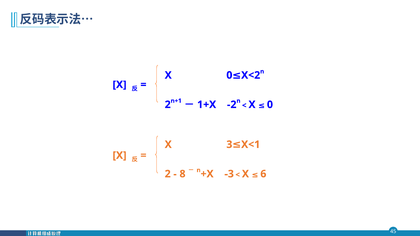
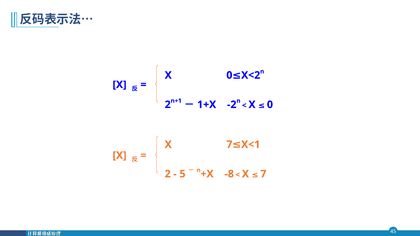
X 3: 3 -> 7 (229, 145)
8: 8 -> 5 (183, 174)
-3: -3 -> -8 (229, 174)
6: 6 -> 7 (263, 174)
